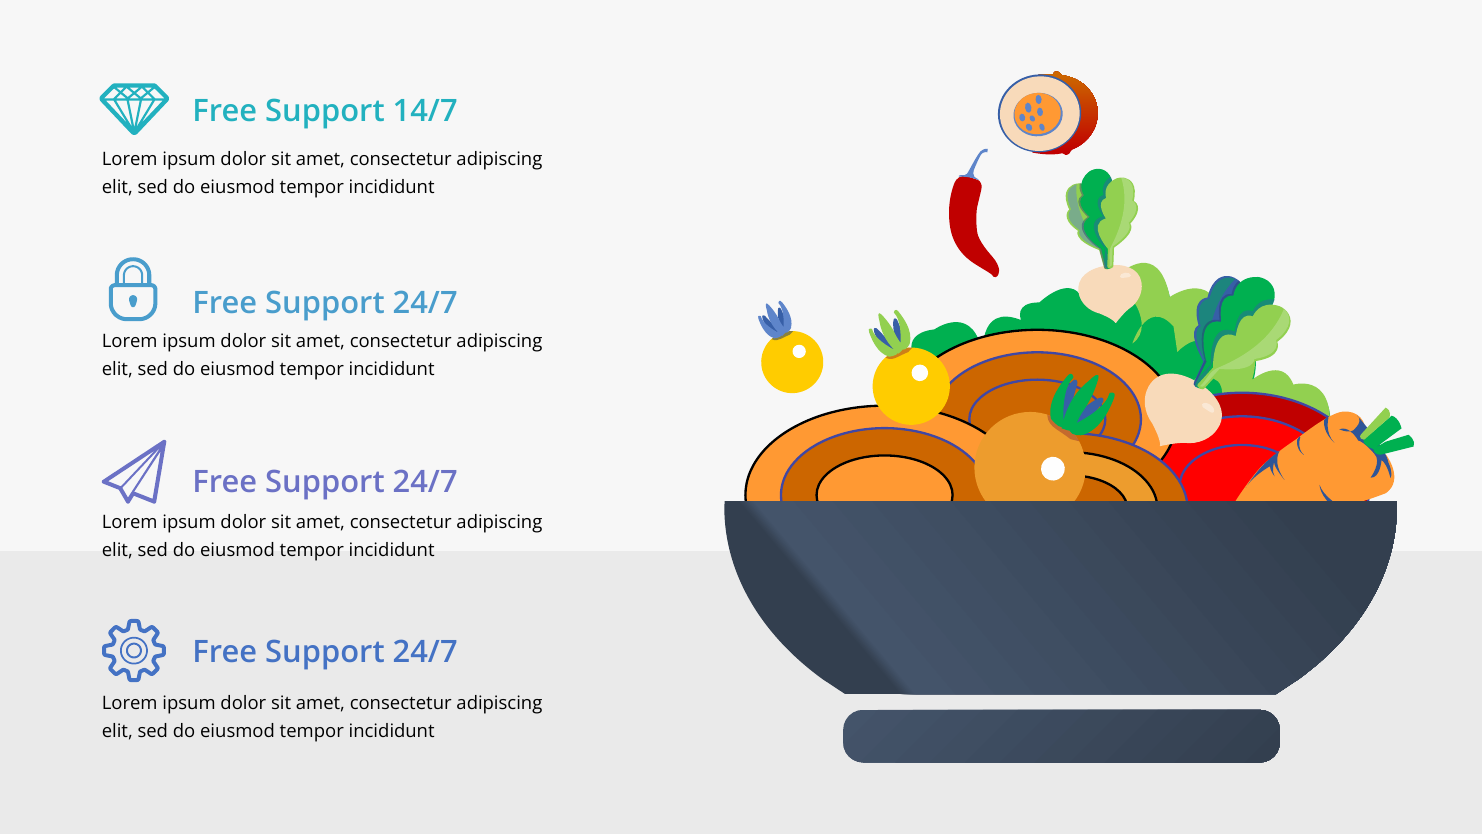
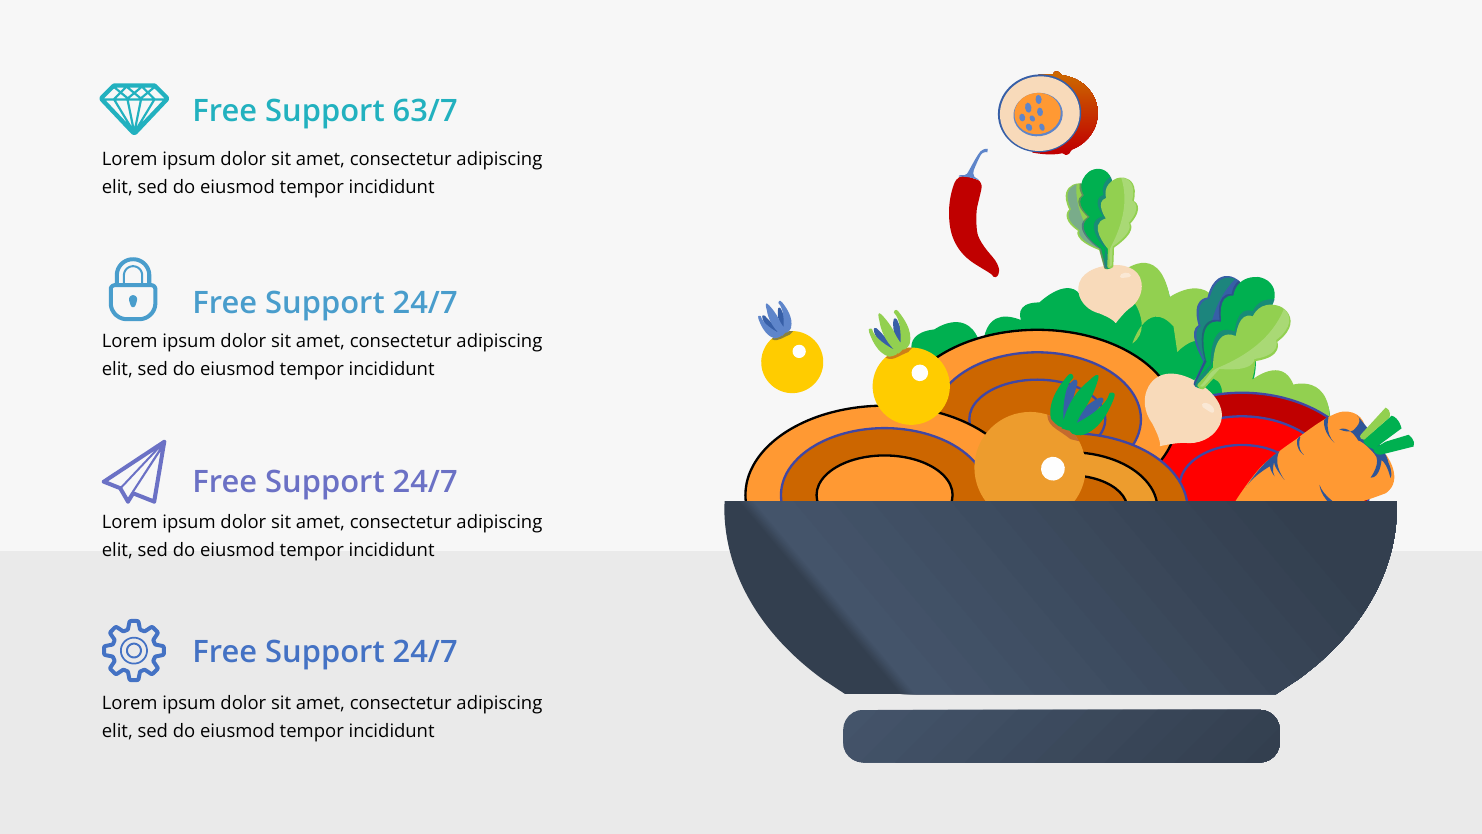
14/7: 14/7 -> 63/7 (425, 111)
